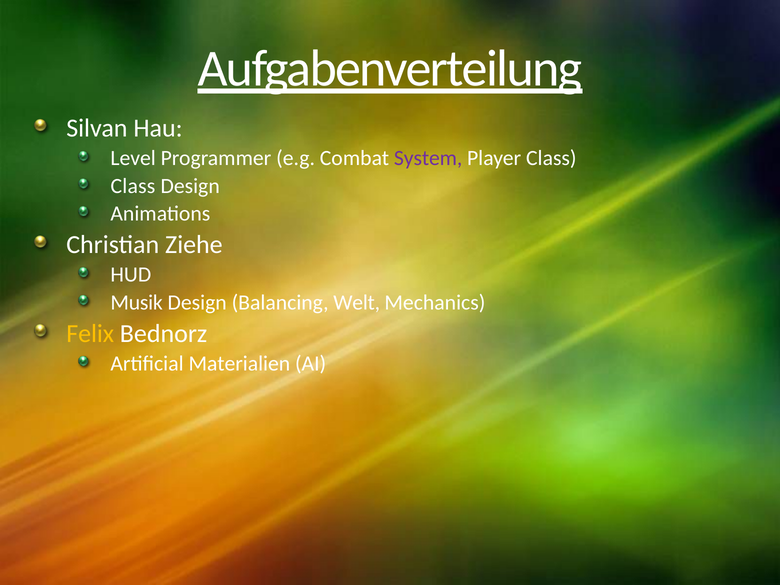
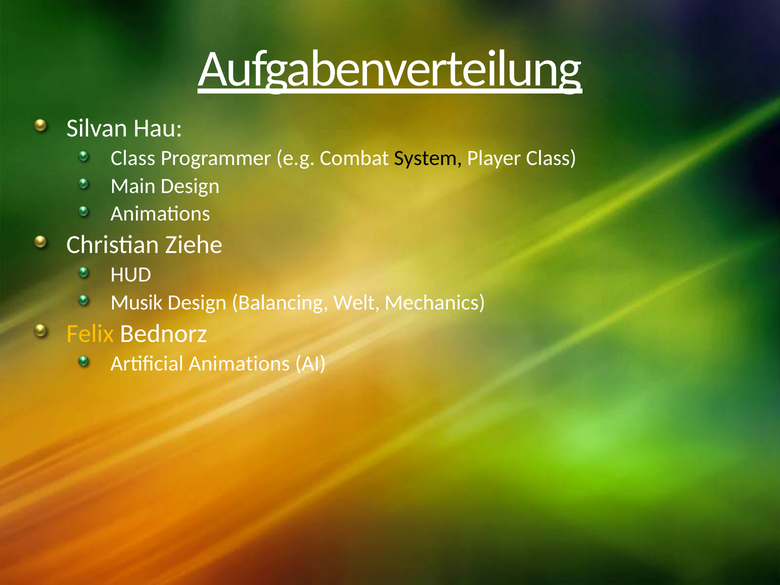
Level: Level -> Class (133, 158)
System colour: purple -> black (428, 158)
Class: Class -> Main (133, 186)
Artificial Materialien: Materialien -> Animations (239, 363)
